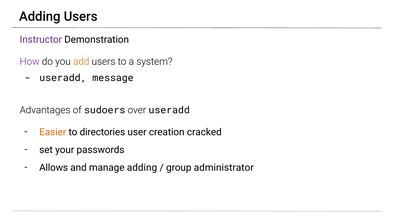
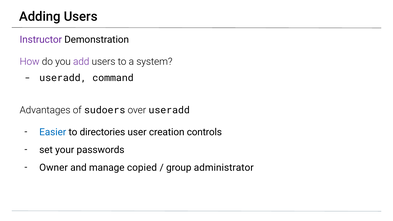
add colour: orange -> purple (81, 62)
message: message -> command (113, 78)
Easier colour: orange -> blue (53, 132)
cracked: cracked -> controls (204, 132)
Allows: Allows -> Owner (54, 168)
manage adding: adding -> copied (142, 168)
